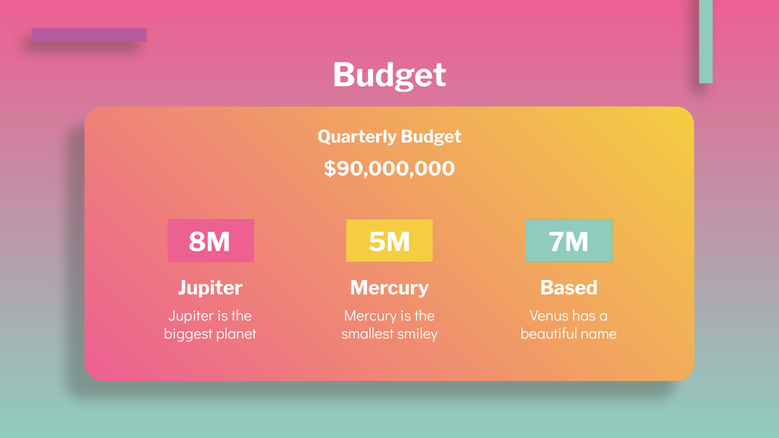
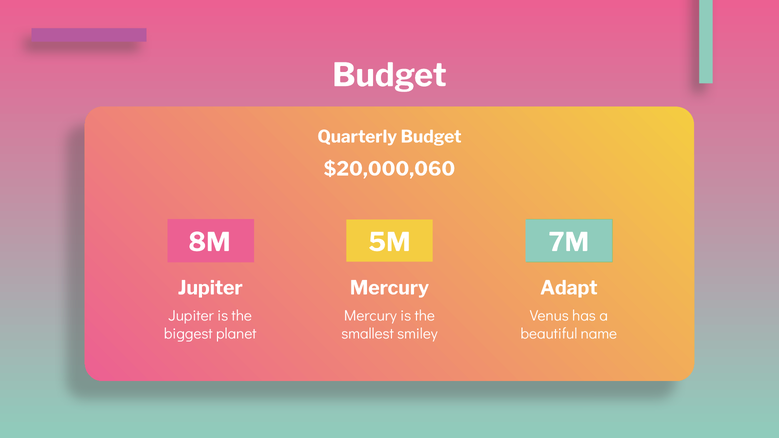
$90,000,000: $90,000,000 -> $20,000,060 (389, 169)
Based: Based -> Adapt (569, 288)
